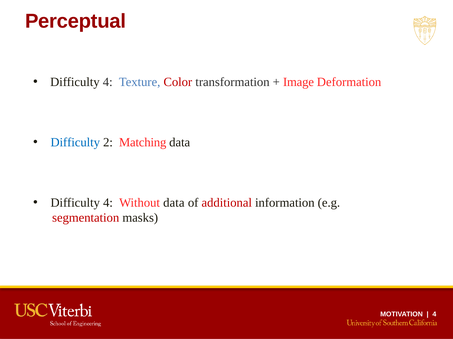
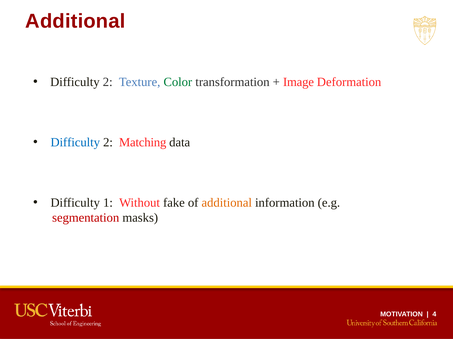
Perceptual: Perceptual -> Additional (75, 21)
4: 4 -> 2 (108, 82)
Color colour: red -> green (178, 82)
4: 4 -> 1 (108, 203)
Without data: data -> fake (174, 203)
additional colour: red -> orange (227, 203)
